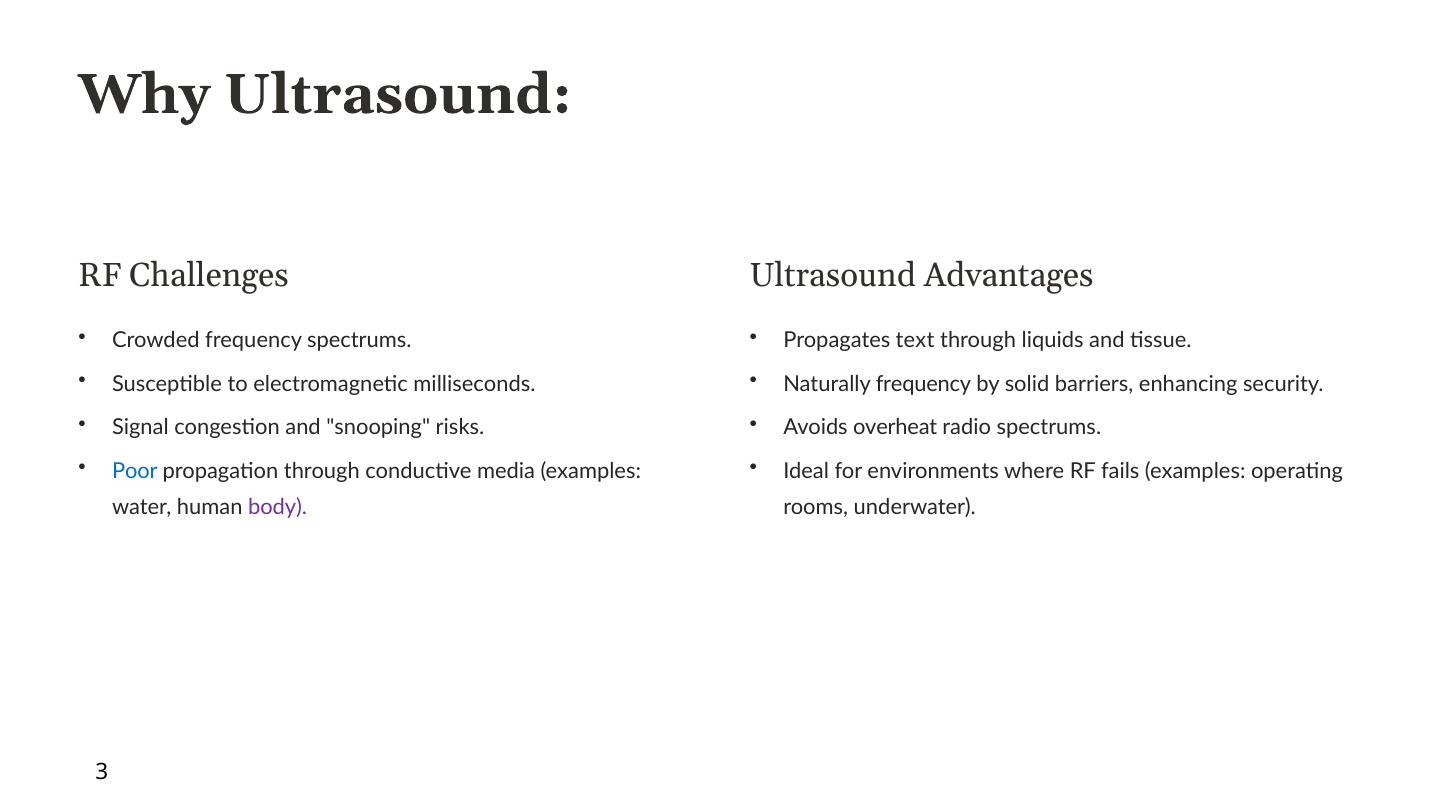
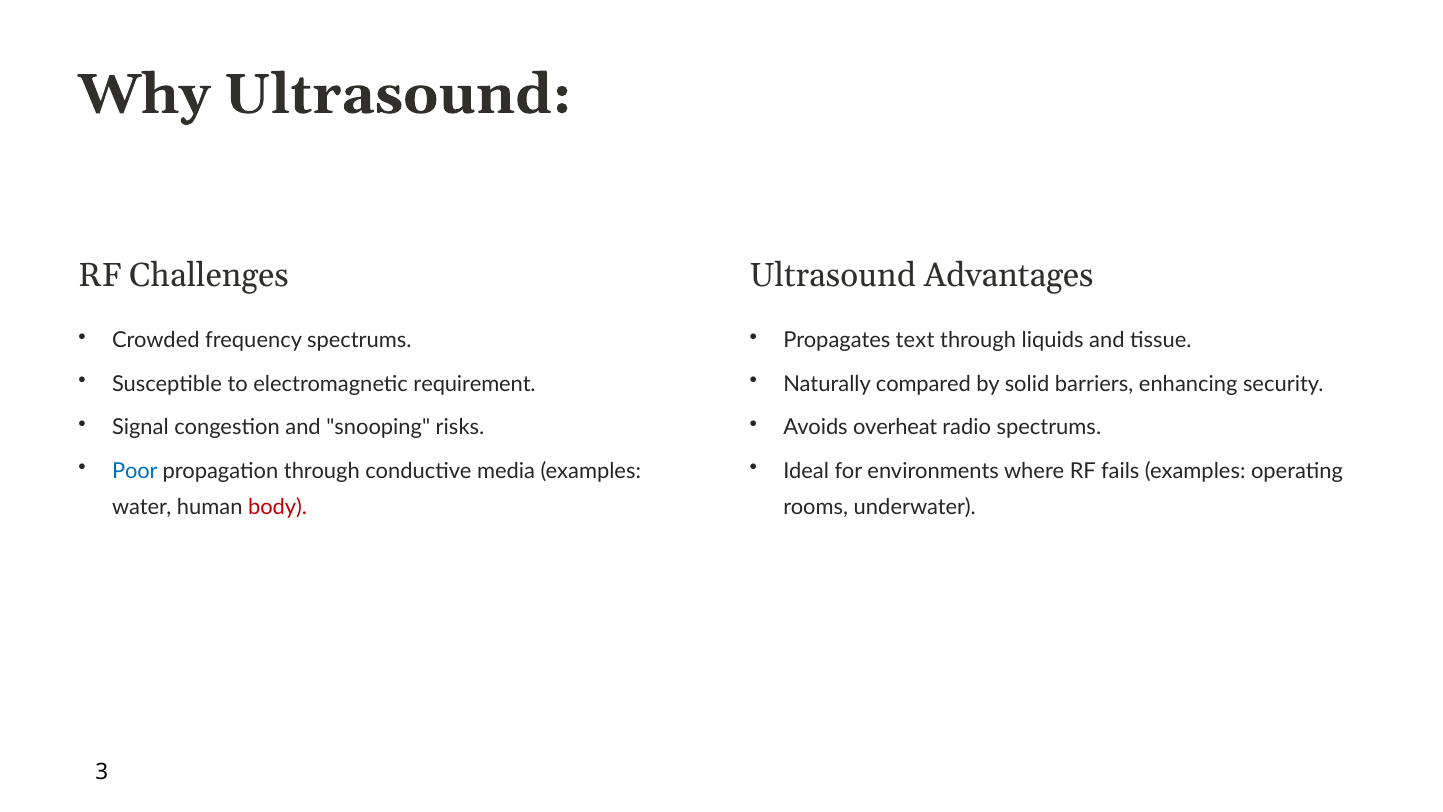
milliseconds: milliseconds -> requirement (475, 384)
Naturally frequency: frequency -> compared (923, 384)
body colour: purple -> red (278, 507)
